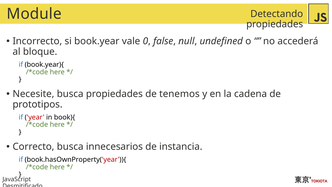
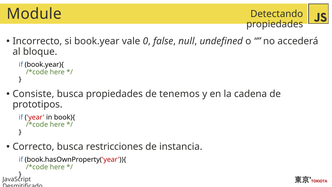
Necesite: Necesite -> Consiste (33, 94)
innecesarios: innecesarios -> restricciones (114, 146)
